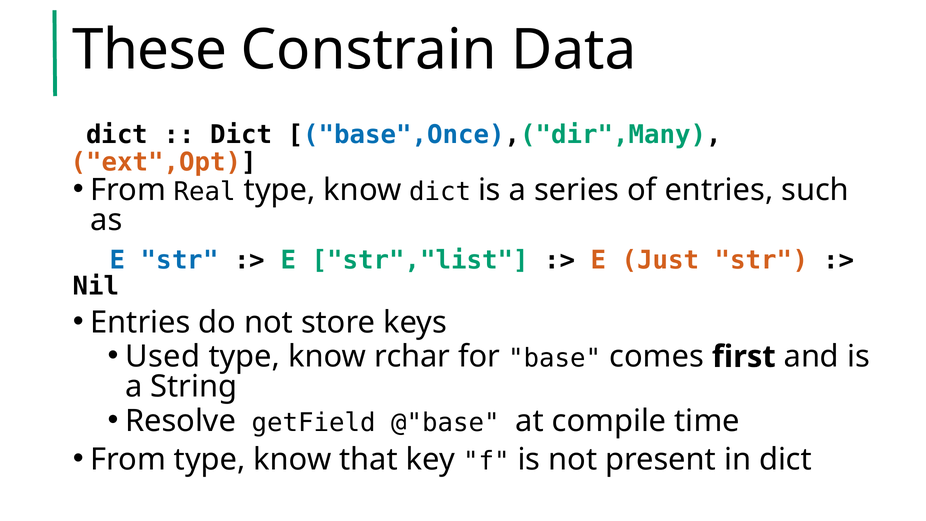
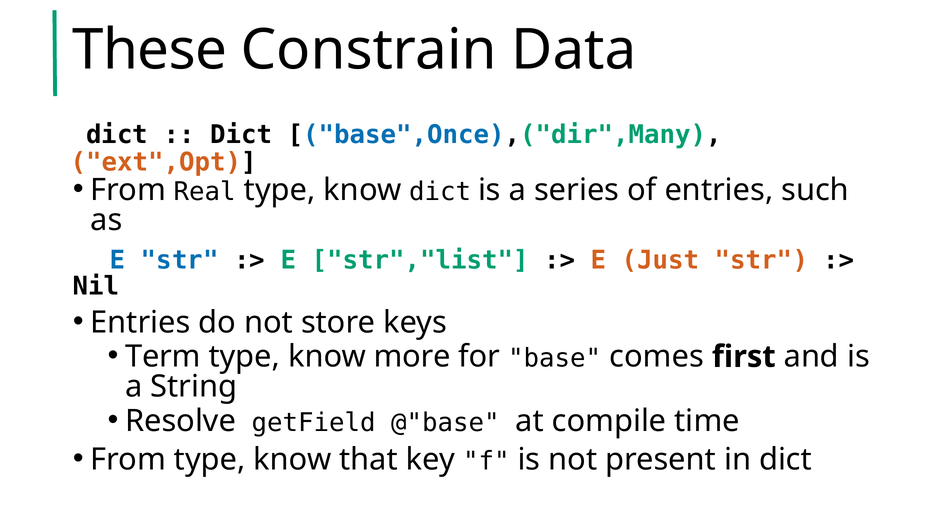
Used: Used -> Term (163, 357)
rchar: rchar -> more (412, 357)
